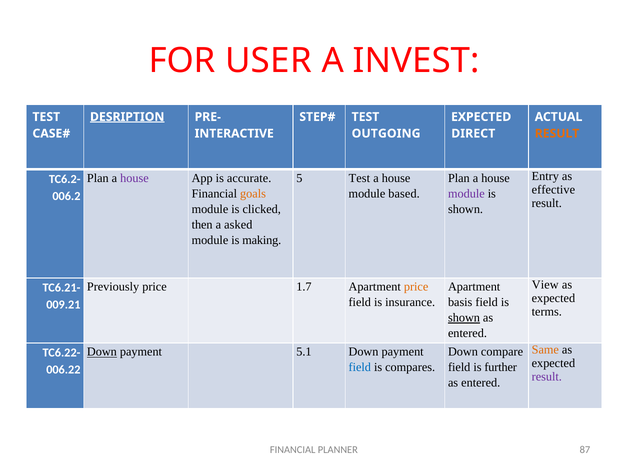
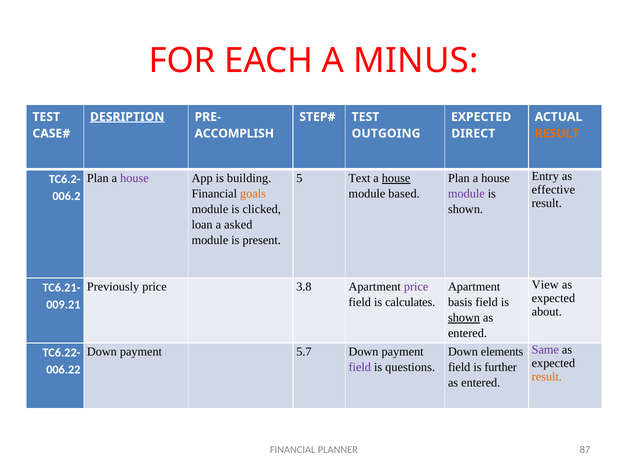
USER: USER -> EACH (269, 61)
INVEST: INVEST -> MINUS (416, 61)
INTERACTIVE: INTERACTIVE -> ACCOMPLISH (234, 133)
accurate: accurate -> building (249, 178)
5 Test: Test -> Text (360, 178)
house underline: none -> present (396, 178)
then: then -> loan (202, 225)
making: making -> present (262, 240)
1.7: 1.7 -> 3.8 (304, 287)
price colour: orange -> purple (416, 287)
insurance: insurance -> calculates (410, 302)
terms: terms -> about (547, 312)
Same colour: orange -> purple (545, 350)
Down underline: present -> none (102, 352)
5.1: 5.1 -> 5.7 (304, 352)
compare: compare -> elements (502, 352)
field colour: blue -> purple (360, 367)
compares: compares -> questions (410, 367)
result colour: purple -> orange (547, 377)
